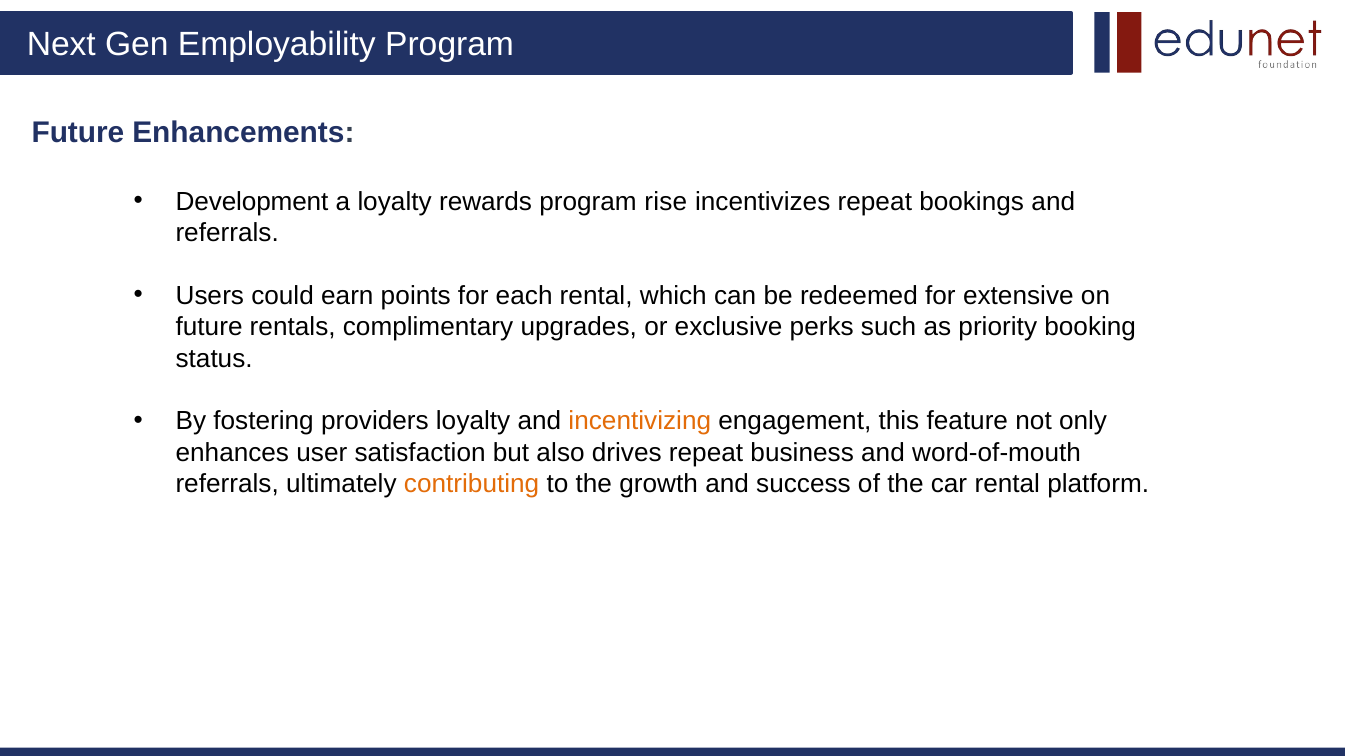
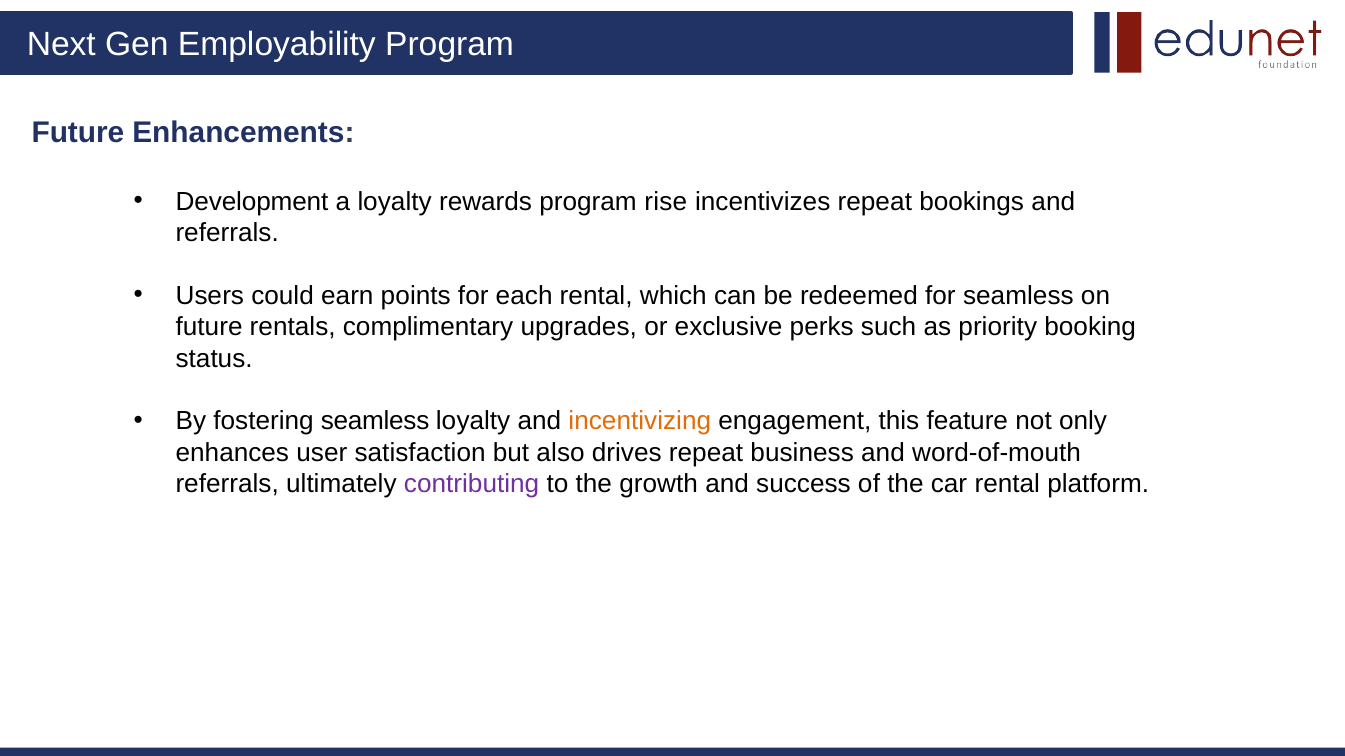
for extensive: extensive -> seamless (1018, 296)
fostering providers: providers -> seamless (375, 422)
contributing colour: orange -> purple (472, 484)
